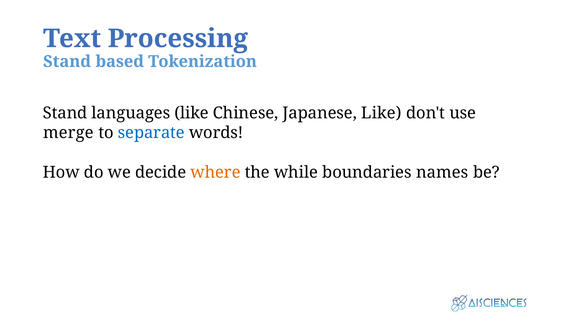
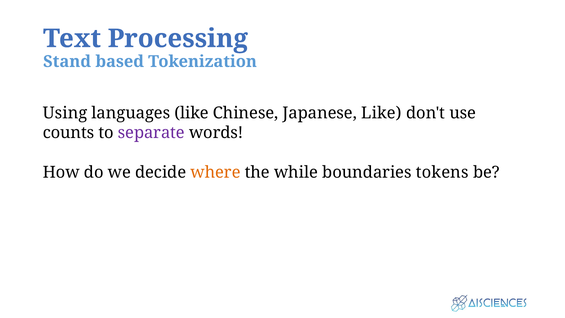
Stand: Stand -> Using (65, 113)
merge: merge -> counts (69, 133)
separate colour: blue -> purple (151, 133)
names: names -> tokens (442, 172)
